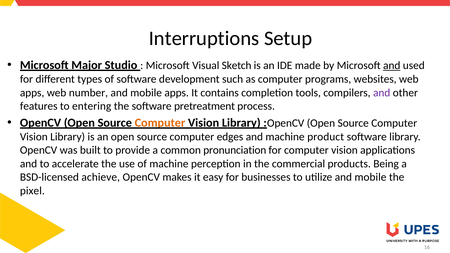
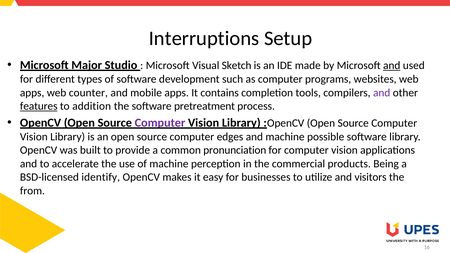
number: number -> counter (88, 93)
features underline: none -> present (39, 106)
entering: entering -> addition (92, 106)
Computer colour: orange -> purple (160, 123)
product: product -> possible (326, 137)
achieve: achieve -> identify (101, 177)
utilize and mobile: mobile -> visitors (371, 177)
pixel: pixel -> from (32, 191)
